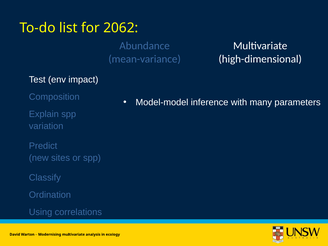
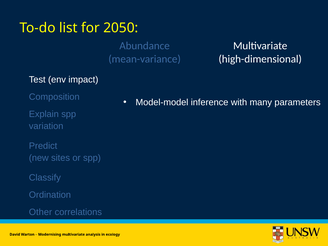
2062: 2062 -> 2050 (121, 28)
Using: Using -> Other (41, 212)
